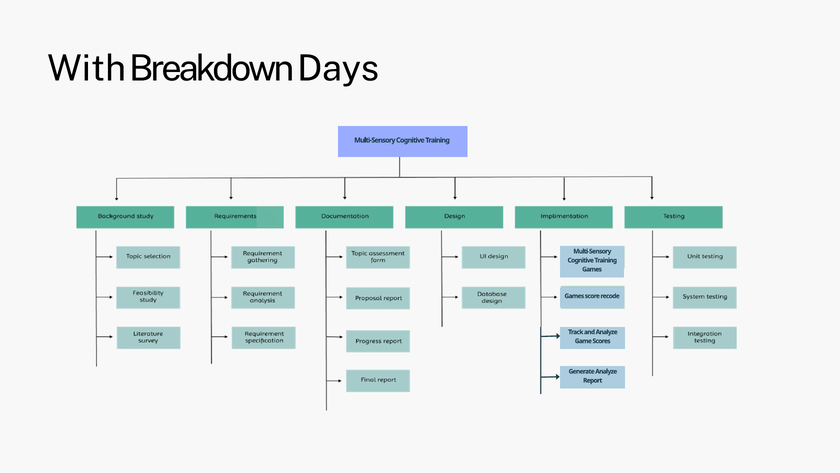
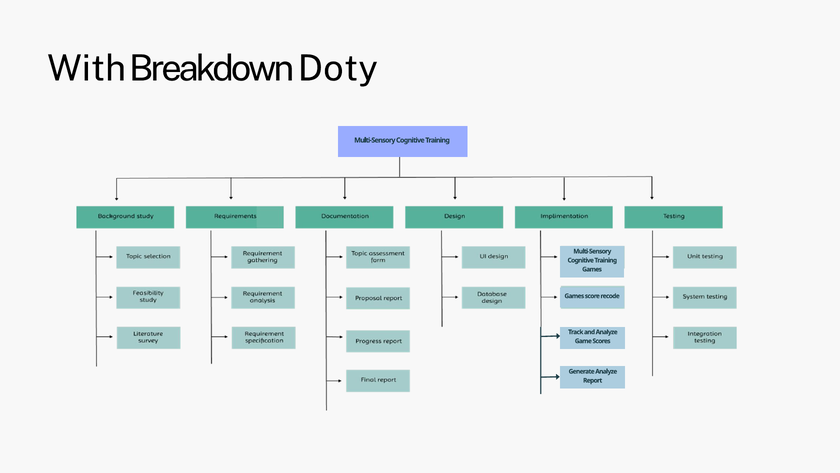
Days: Days -> Doty (338, 68)
